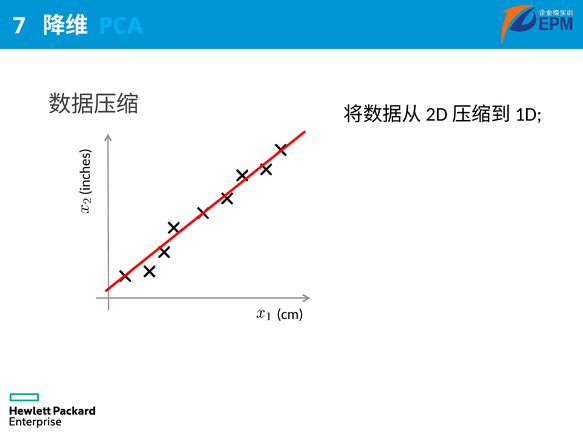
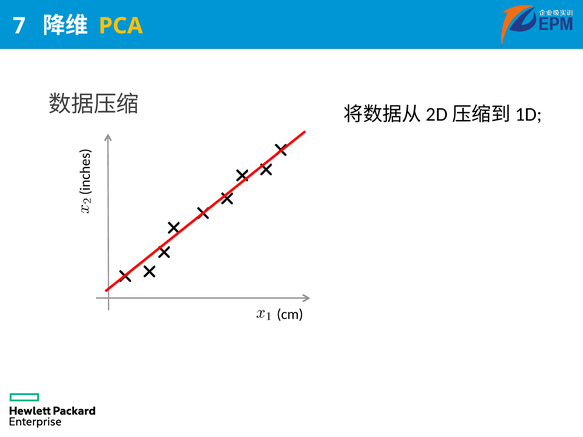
PCA colour: light blue -> yellow (121, 26)
